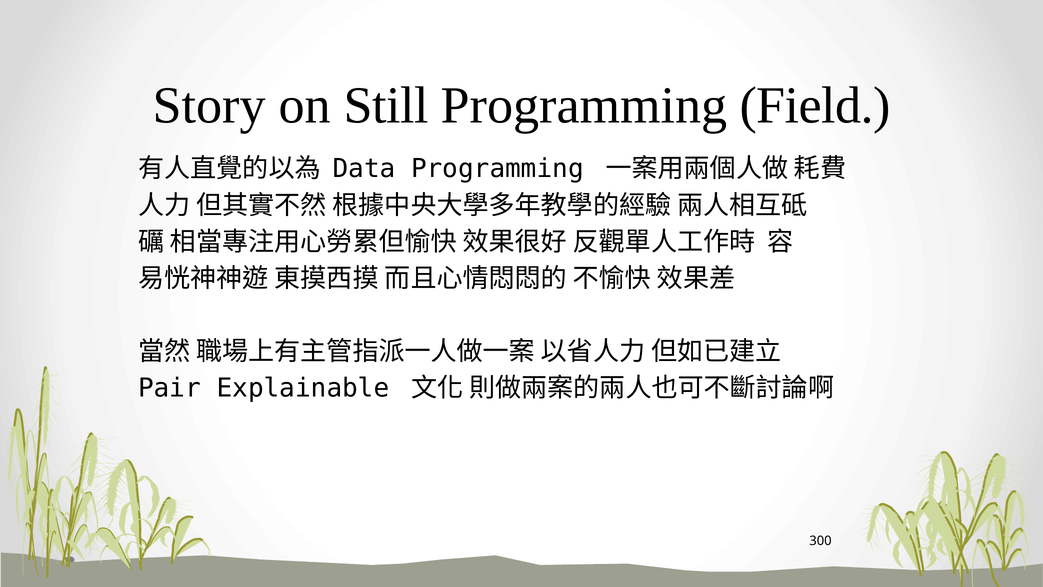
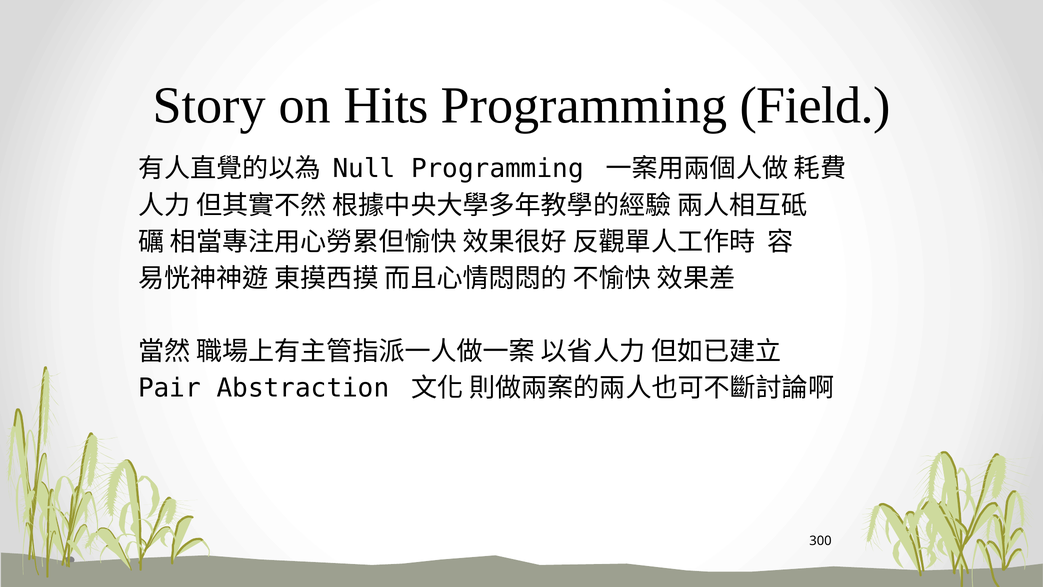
Still: Still -> Hits (386, 105)
Data: Data -> Null (364, 169)
Explainable: Explainable -> Abstraction (303, 388)
